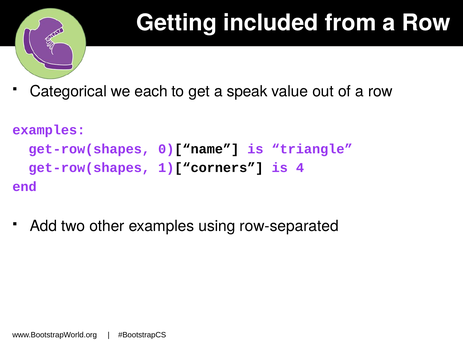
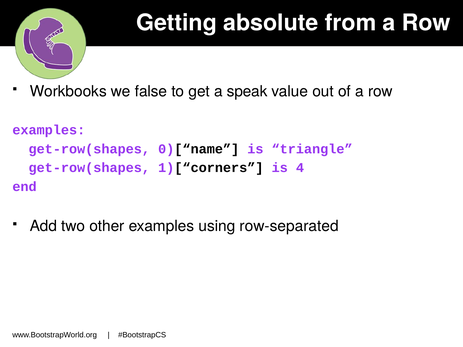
included: included -> absolute (271, 23)
Categorical: Categorical -> Workbooks (68, 91)
each: each -> false (151, 91)
